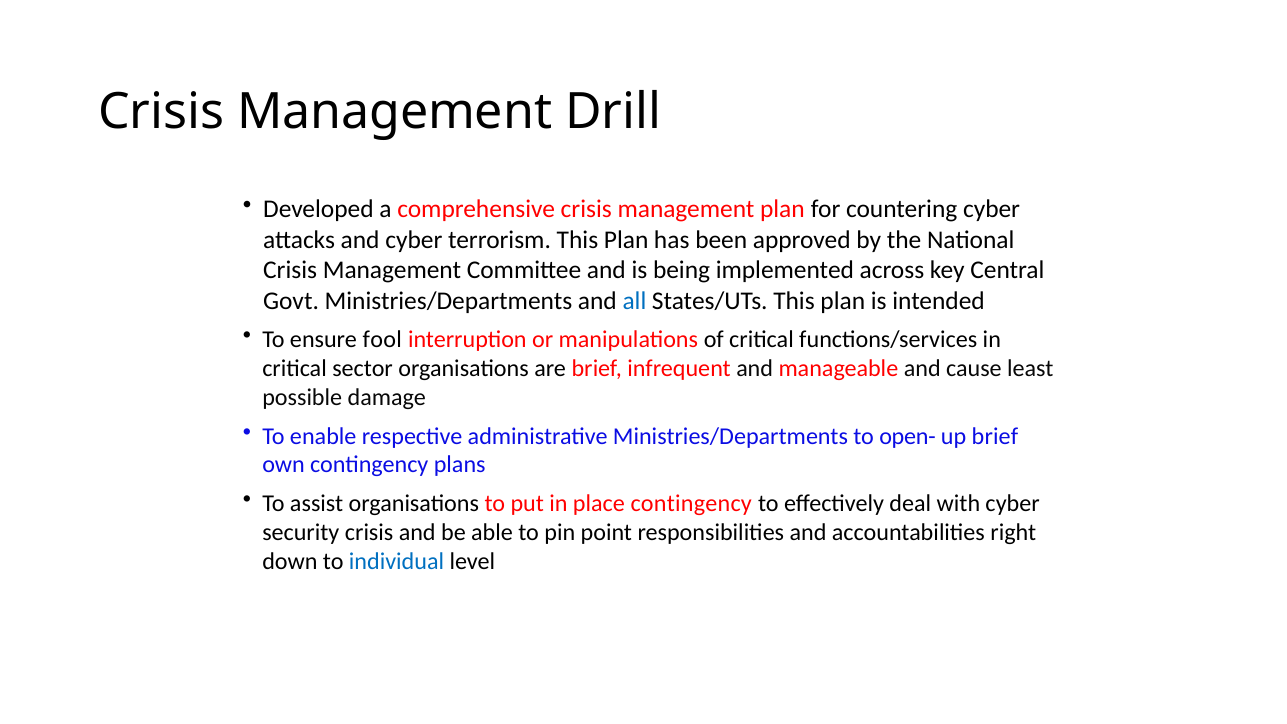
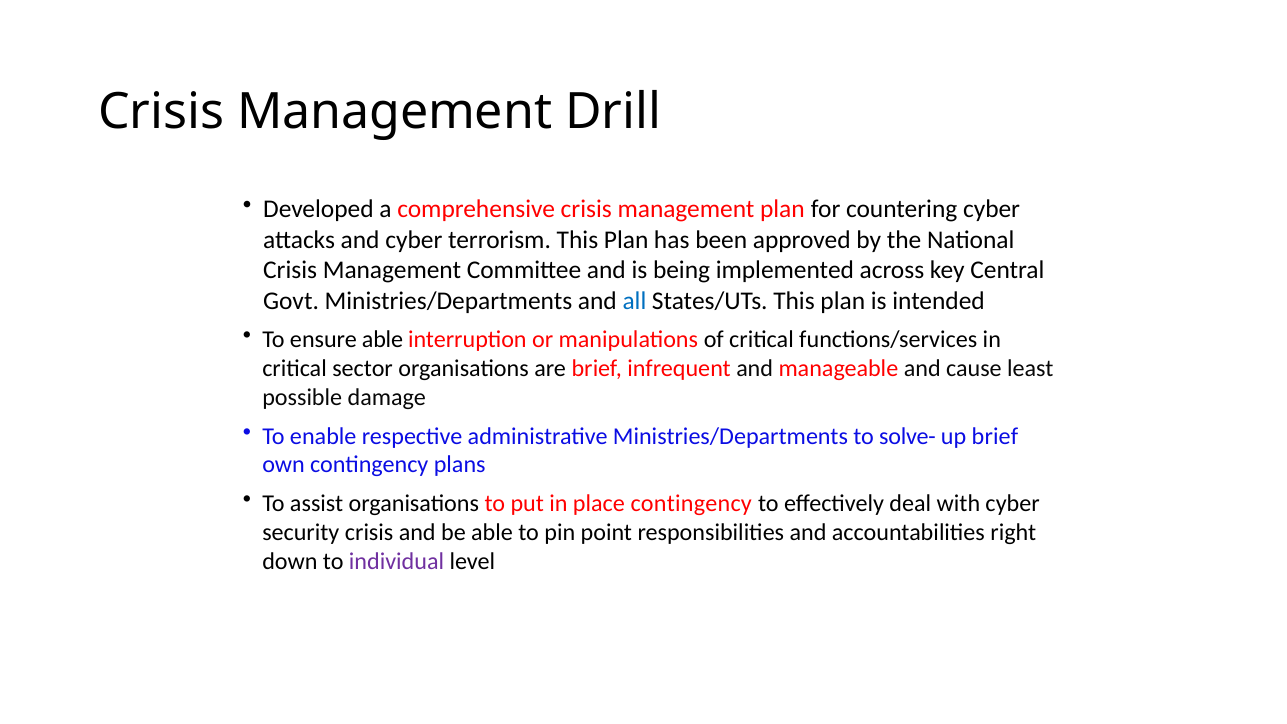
ensure fool: fool -> able (383, 340)
open-: open- -> solve- (907, 436)
individual colour: blue -> purple (397, 561)
